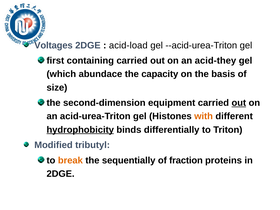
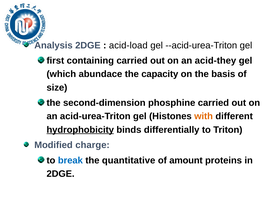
Voltages: Voltages -> Analysis (53, 45)
equipment: equipment -> phosphine (172, 103)
out underline: present -> none (239, 103)
tributyl: tributyl -> charge (93, 145)
break colour: orange -> blue (70, 160)
sequentially: sequentially -> quantitative (129, 160)
fraction: fraction -> amount (186, 160)
